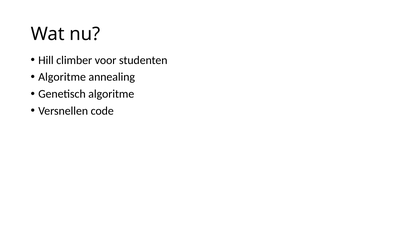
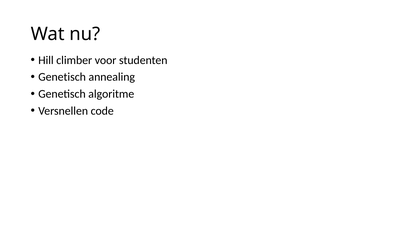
Algoritme: Algoritme -> Genetisch (62, 77)
